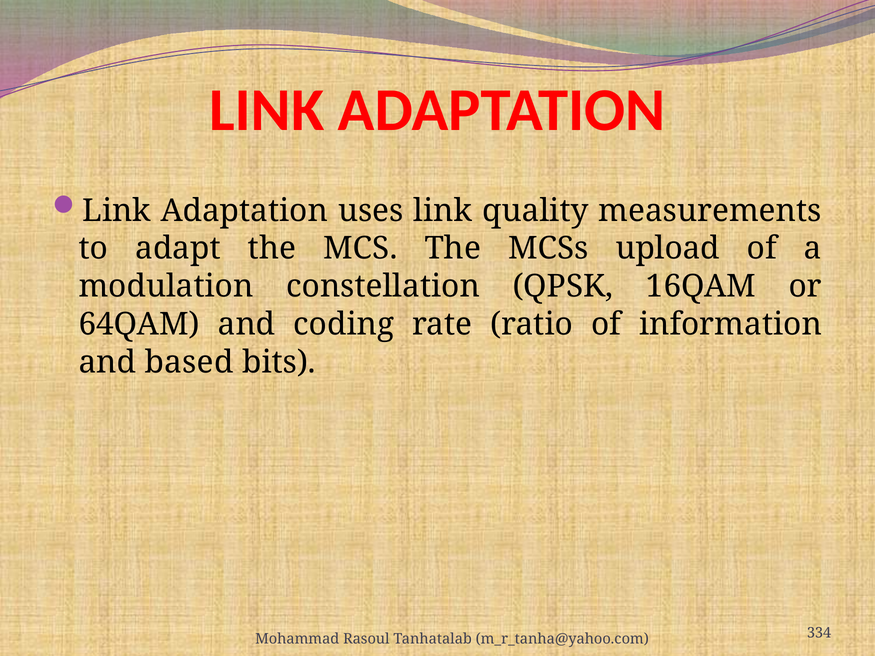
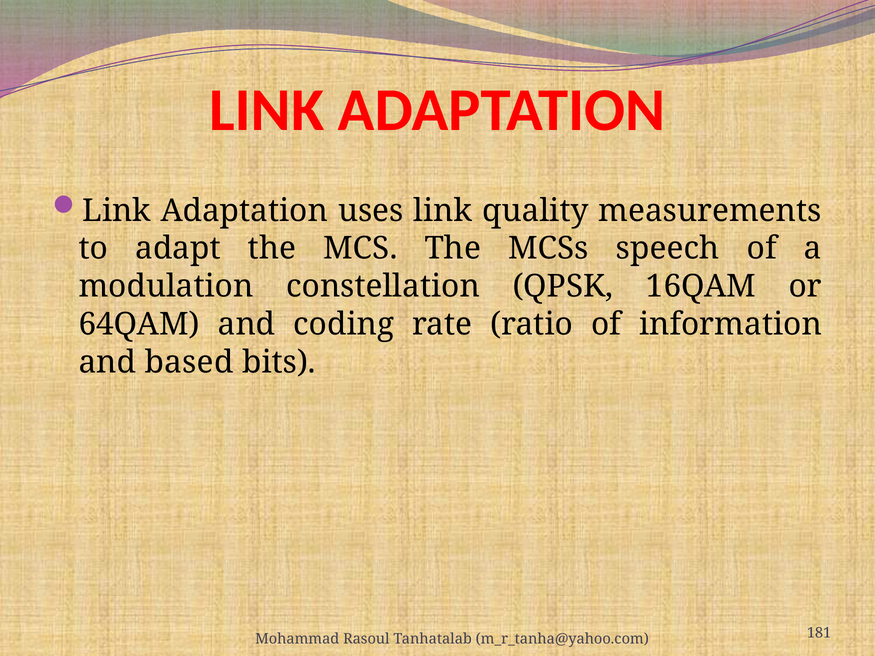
upload: upload -> speech (668, 249)
334: 334 -> 181 (819, 633)
